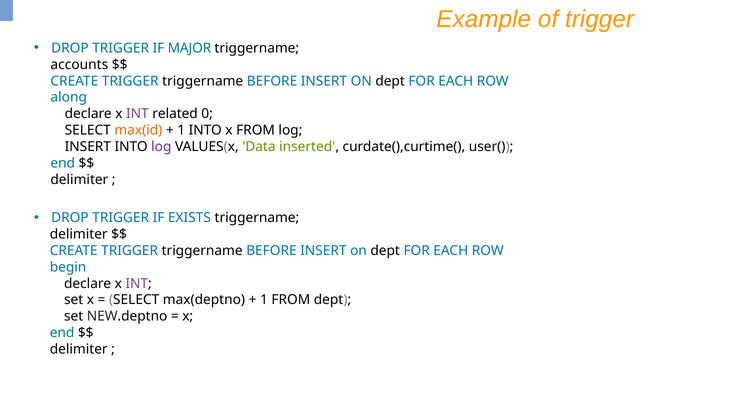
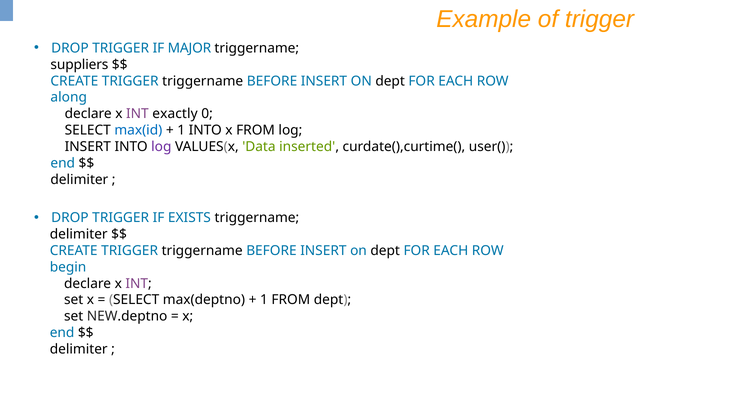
accounts: accounts -> suppliers (79, 65)
related: related -> exactly (175, 114)
max(id colour: orange -> blue (138, 130)
